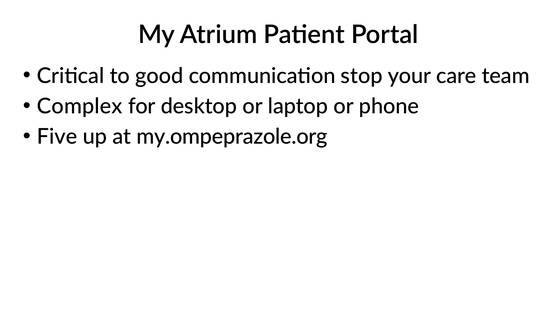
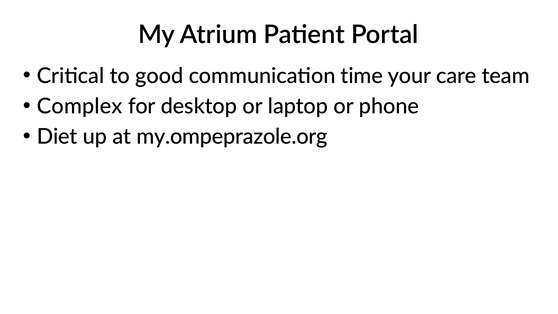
stop: stop -> time (362, 76)
Five: Five -> Diet (57, 137)
